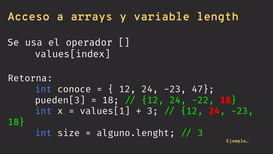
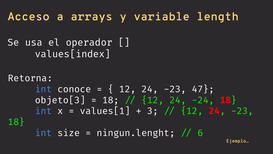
pueden[3: pueden[3 -> objeto[3 (60, 100)
-22: -22 -> -24 (203, 100)
alguno.lenght: alguno.lenght -> ningun.lenght (136, 133)
3: 3 -> 6 (200, 133)
